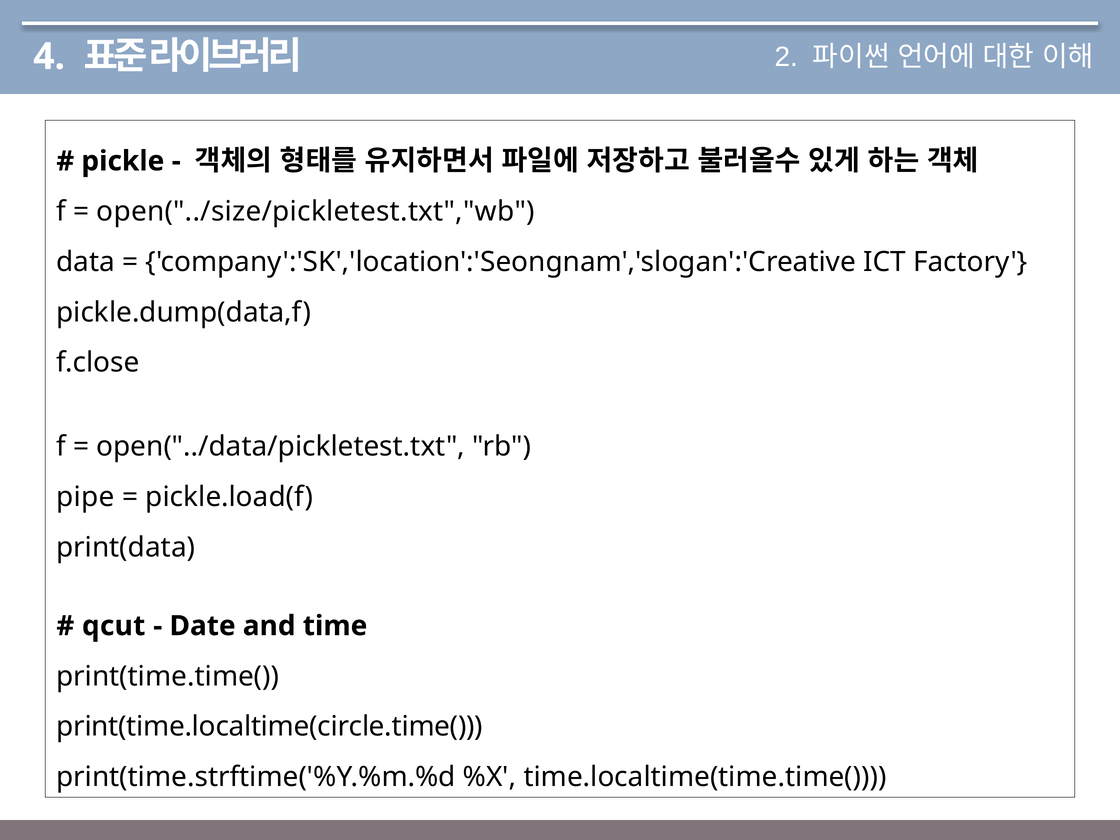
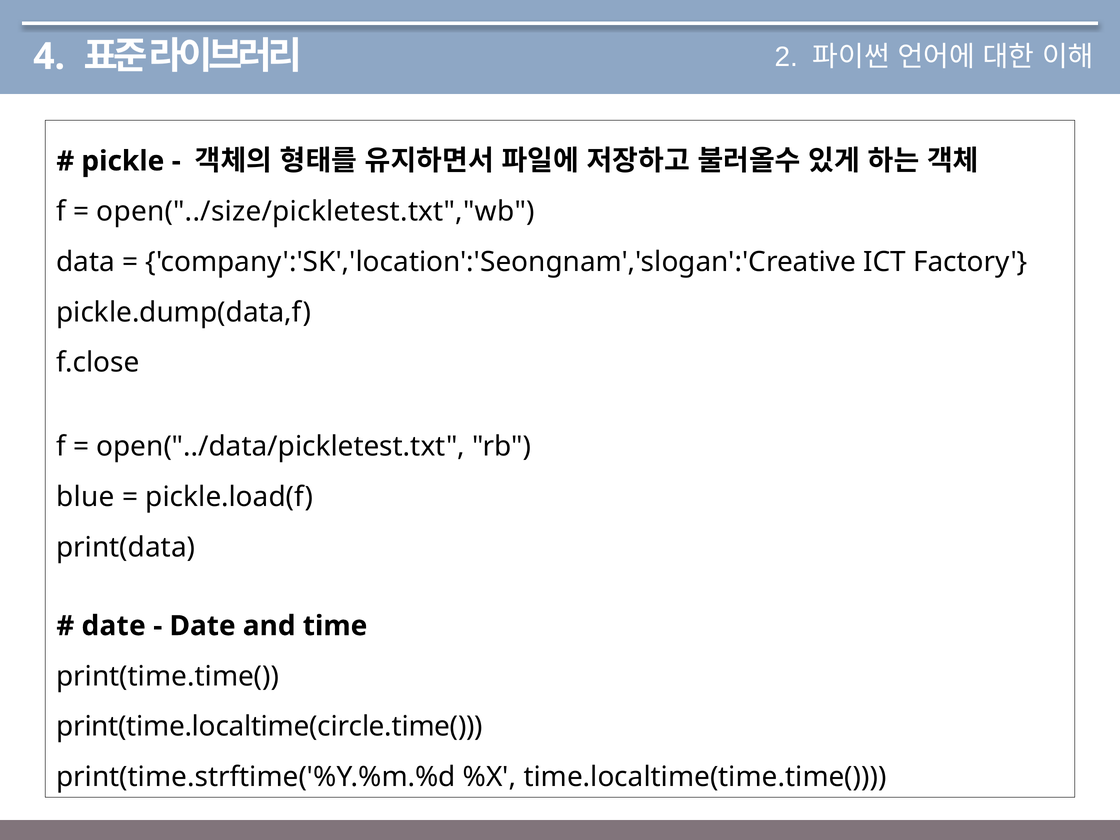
pipe: pipe -> blue (85, 497)
qcut: qcut -> date (114, 626)
